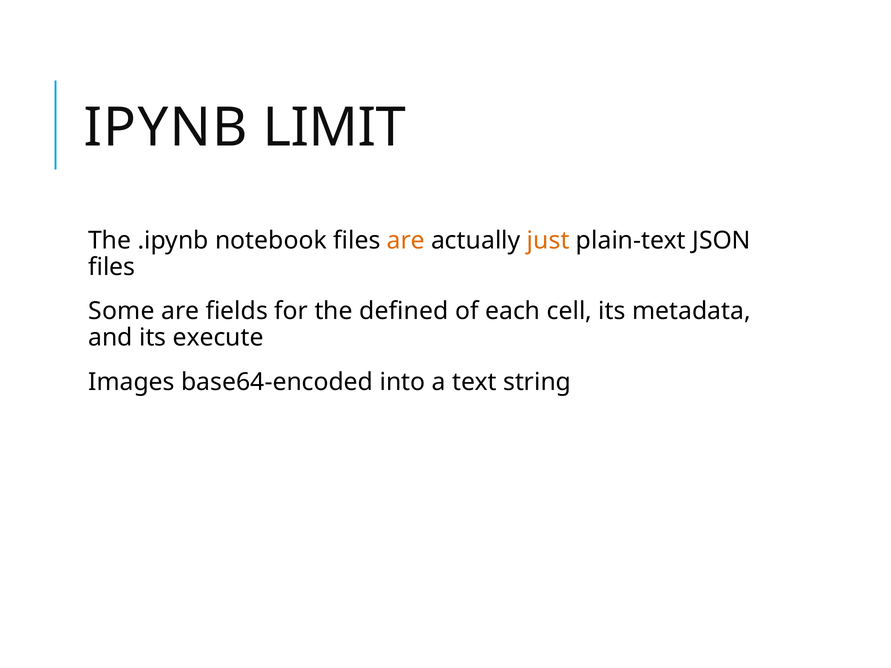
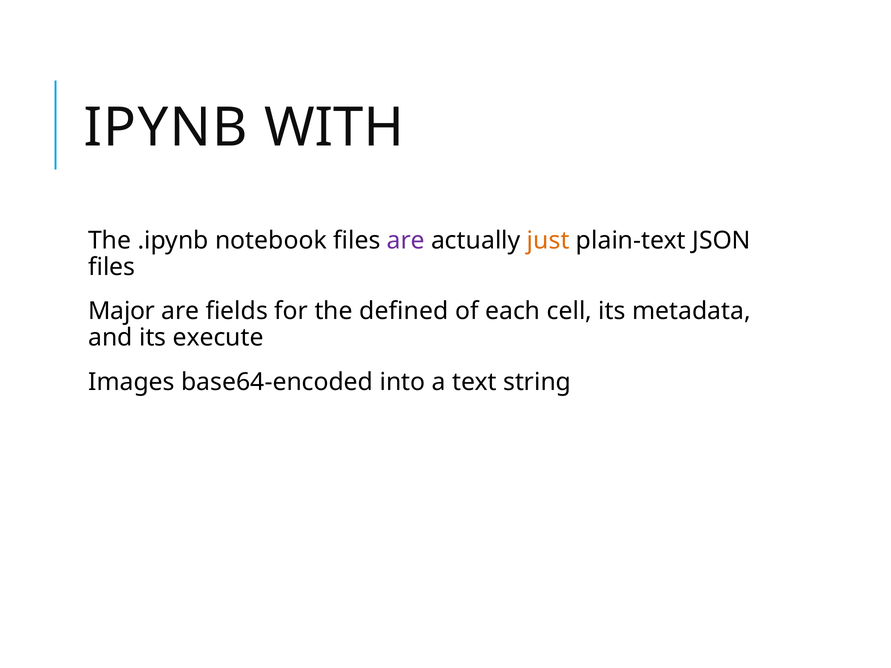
LIMIT: LIMIT -> WITH (334, 128)
are colour: orange -> purple (406, 240)
Some: Some -> Major (122, 311)
